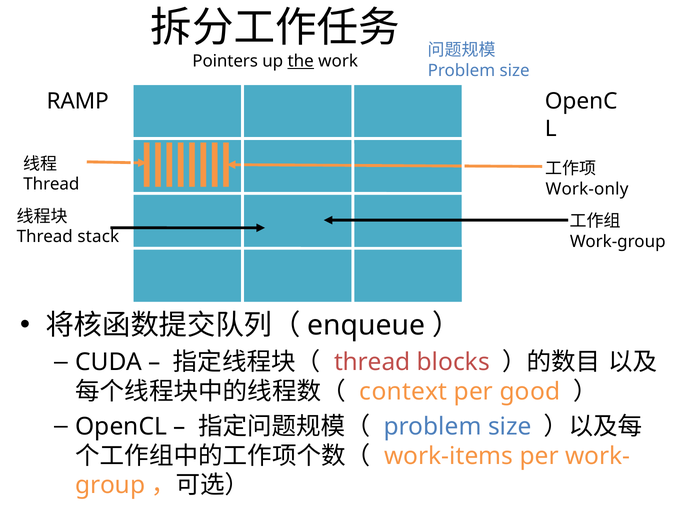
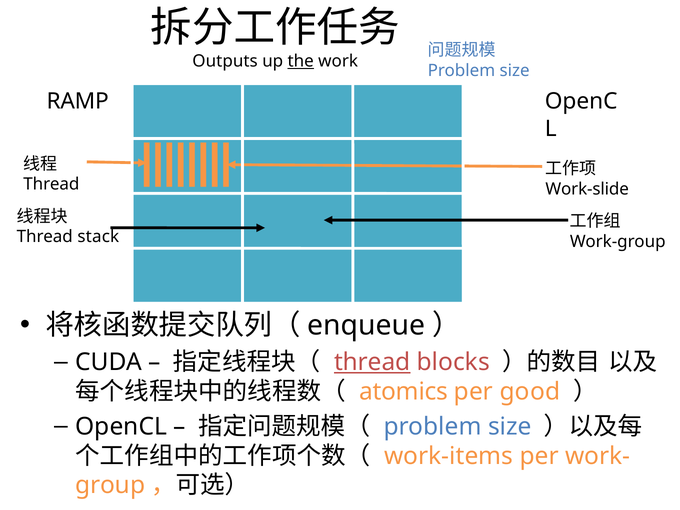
Pointers: Pointers -> Outputs (225, 61)
Work-only: Work-only -> Work-slide (587, 189)
thread underline: none -> present (372, 362)
context: context -> atomics (404, 392)
